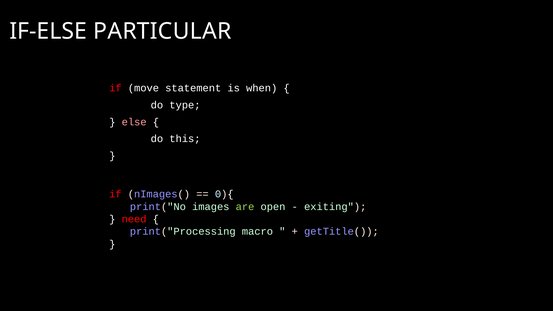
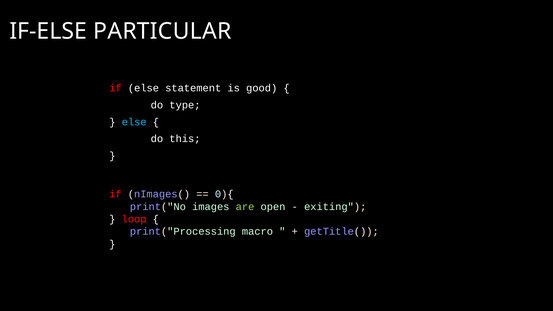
if move: move -> else (143, 88)
when: when -> good (262, 88)
else colour: pink -> light blue (134, 122)
need: need -> loop (134, 219)
